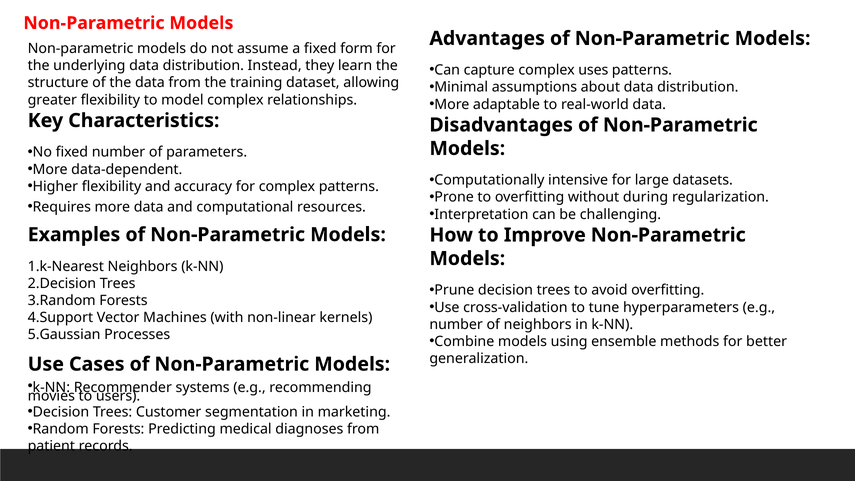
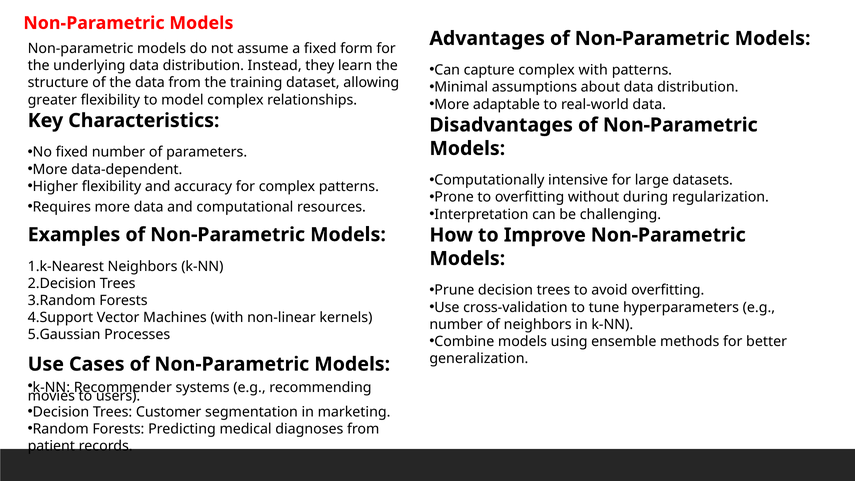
complex uses: uses -> with (593, 70)
